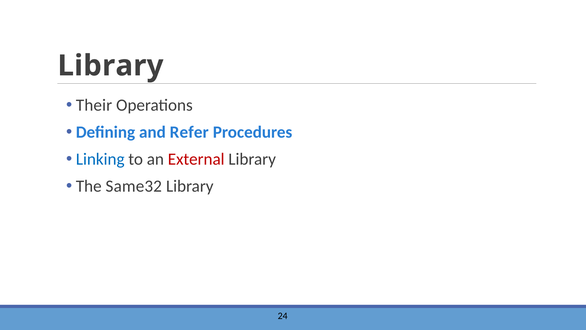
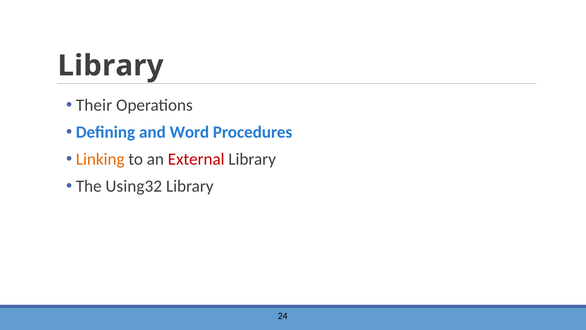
Refer: Refer -> Word (189, 132)
Linking colour: blue -> orange (100, 159)
Same32: Same32 -> Using32 (134, 186)
